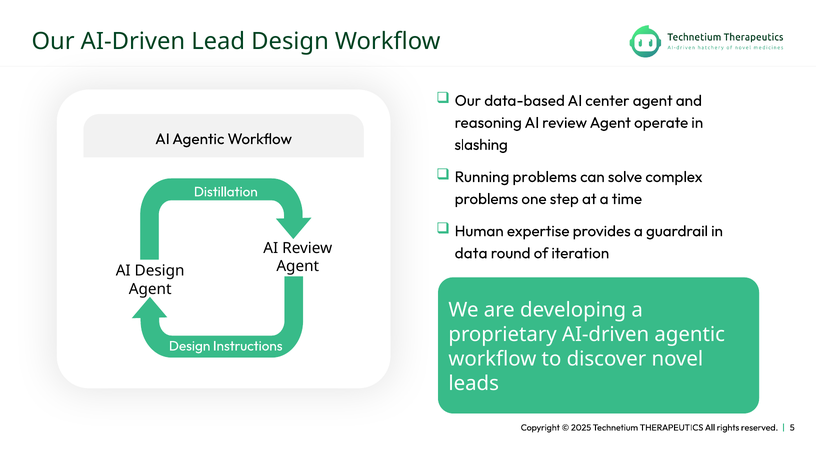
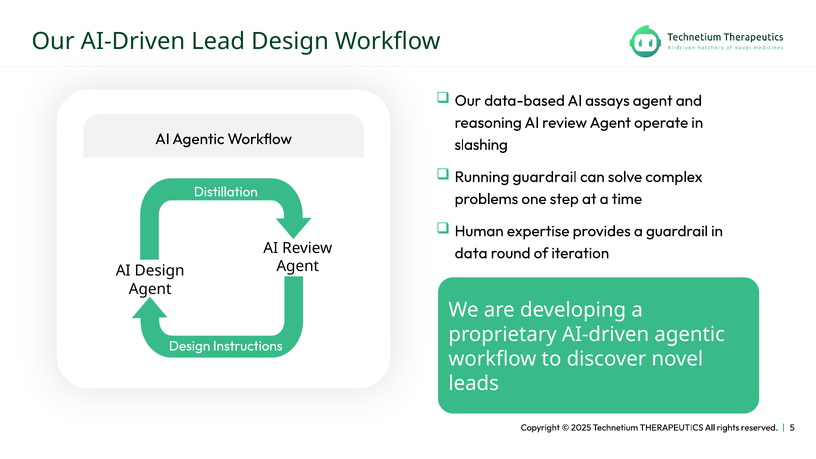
center: center -> assays (607, 101)
Running problems: problems -> guardrail (545, 177)
